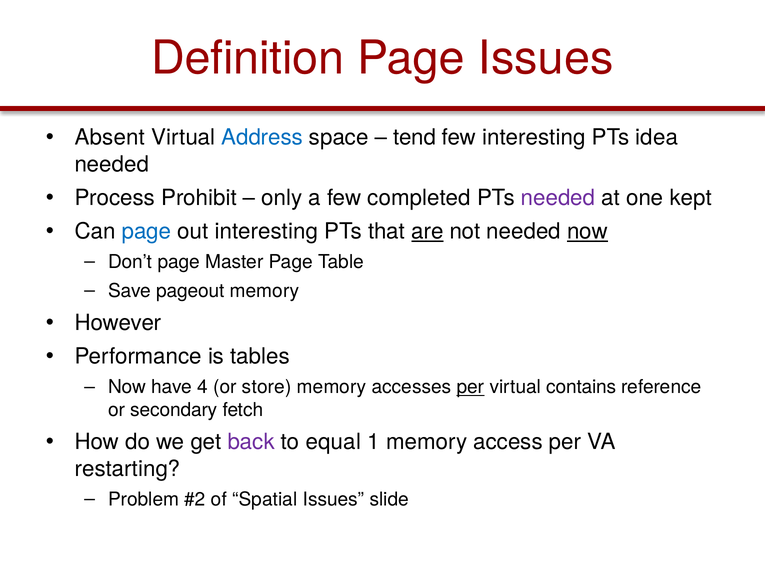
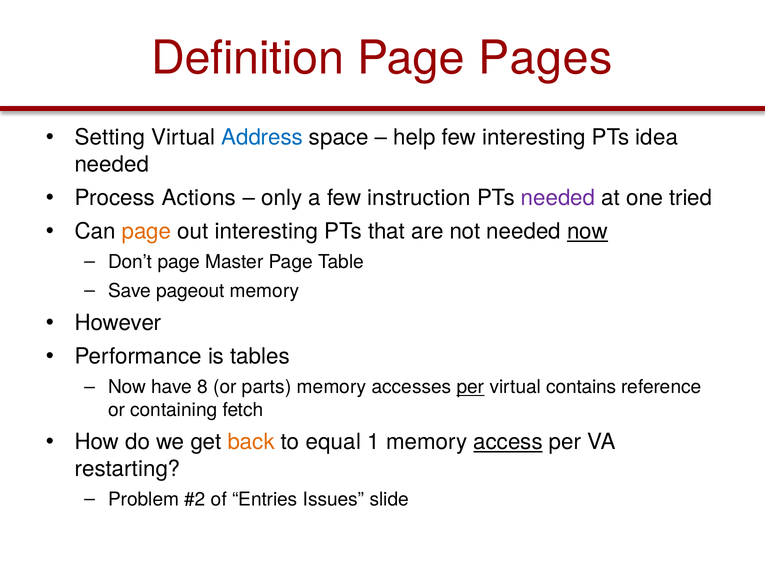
Page Issues: Issues -> Pages (546, 58)
Absent: Absent -> Setting (110, 137)
tend: tend -> help (414, 137)
Prohibit: Prohibit -> Actions (199, 198)
completed: completed -> instruction (419, 198)
kept: kept -> tried (691, 198)
page colour: blue -> orange (146, 231)
are underline: present -> none (427, 231)
4: 4 -> 8 (203, 387)
store: store -> parts (267, 387)
secondary: secondary -> containing (174, 410)
back colour: purple -> orange (251, 442)
access underline: none -> present (508, 442)
Spatial: Spatial -> Entries (265, 499)
